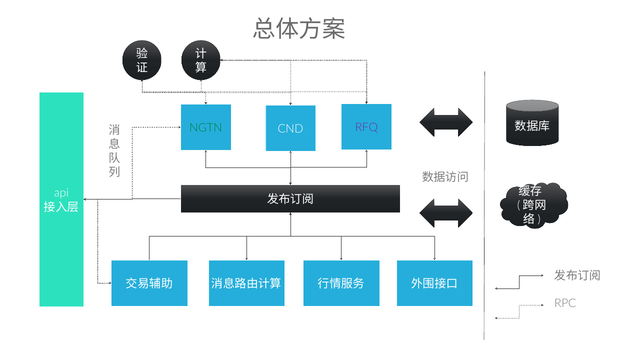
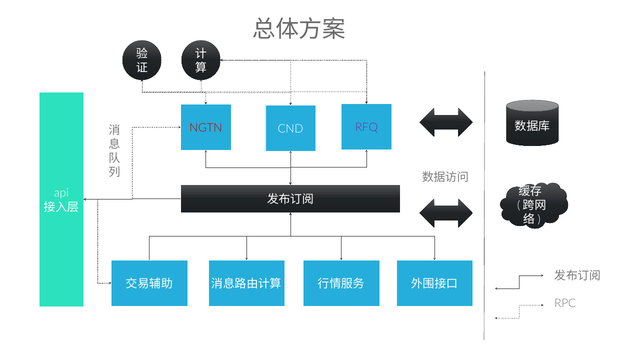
NGTN colour: green -> red (206, 128)
